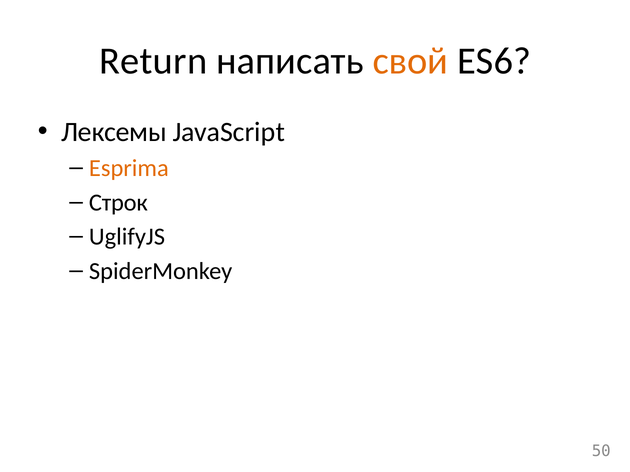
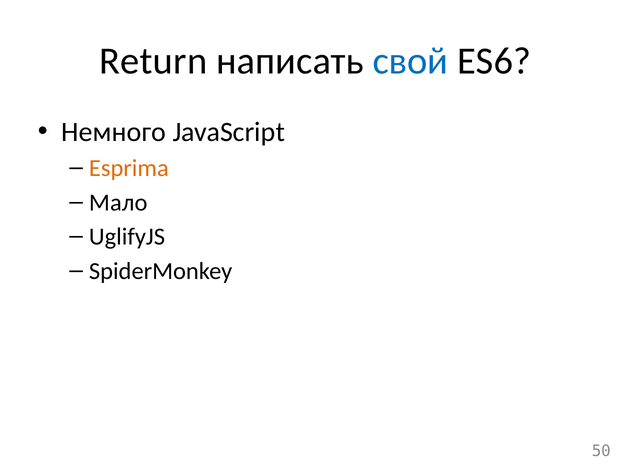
свой colour: orange -> blue (410, 61)
Лексемы: Лексемы -> Немного (114, 132)
Строк: Строк -> Мало (118, 203)
